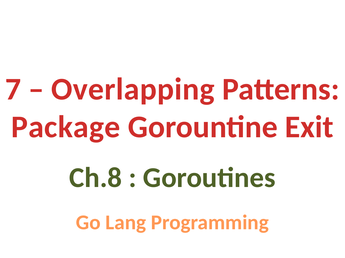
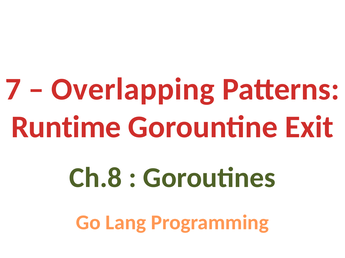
Package: Package -> Runtime (66, 127)
